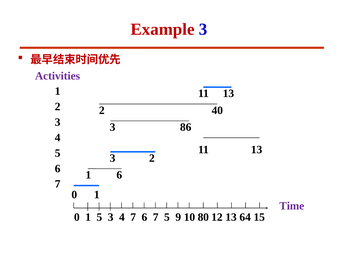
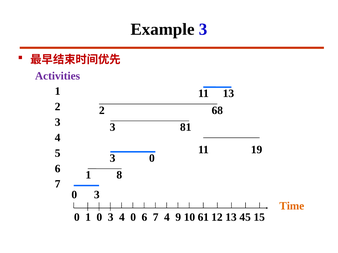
Example colour: red -> black (163, 29)
40: 40 -> 68 (217, 111)
86: 86 -> 81 (186, 128)
13: 13 -> 19 (257, 150)
3 2: 2 -> 0 (152, 158)
1 6: 6 -> 8 (119, 175)
1: 1 -> 3 (97, 195)
Time colour: purple -> orange (292, 206)
1 5: 5 -> 0 (99, 218)
4 7: 7 -> 0 (133, 218)
7 5: 5 -> 4 (167, 218)
80: 80 -> 61 (203, 218)
64: 64 -> 45 (245, 218)
